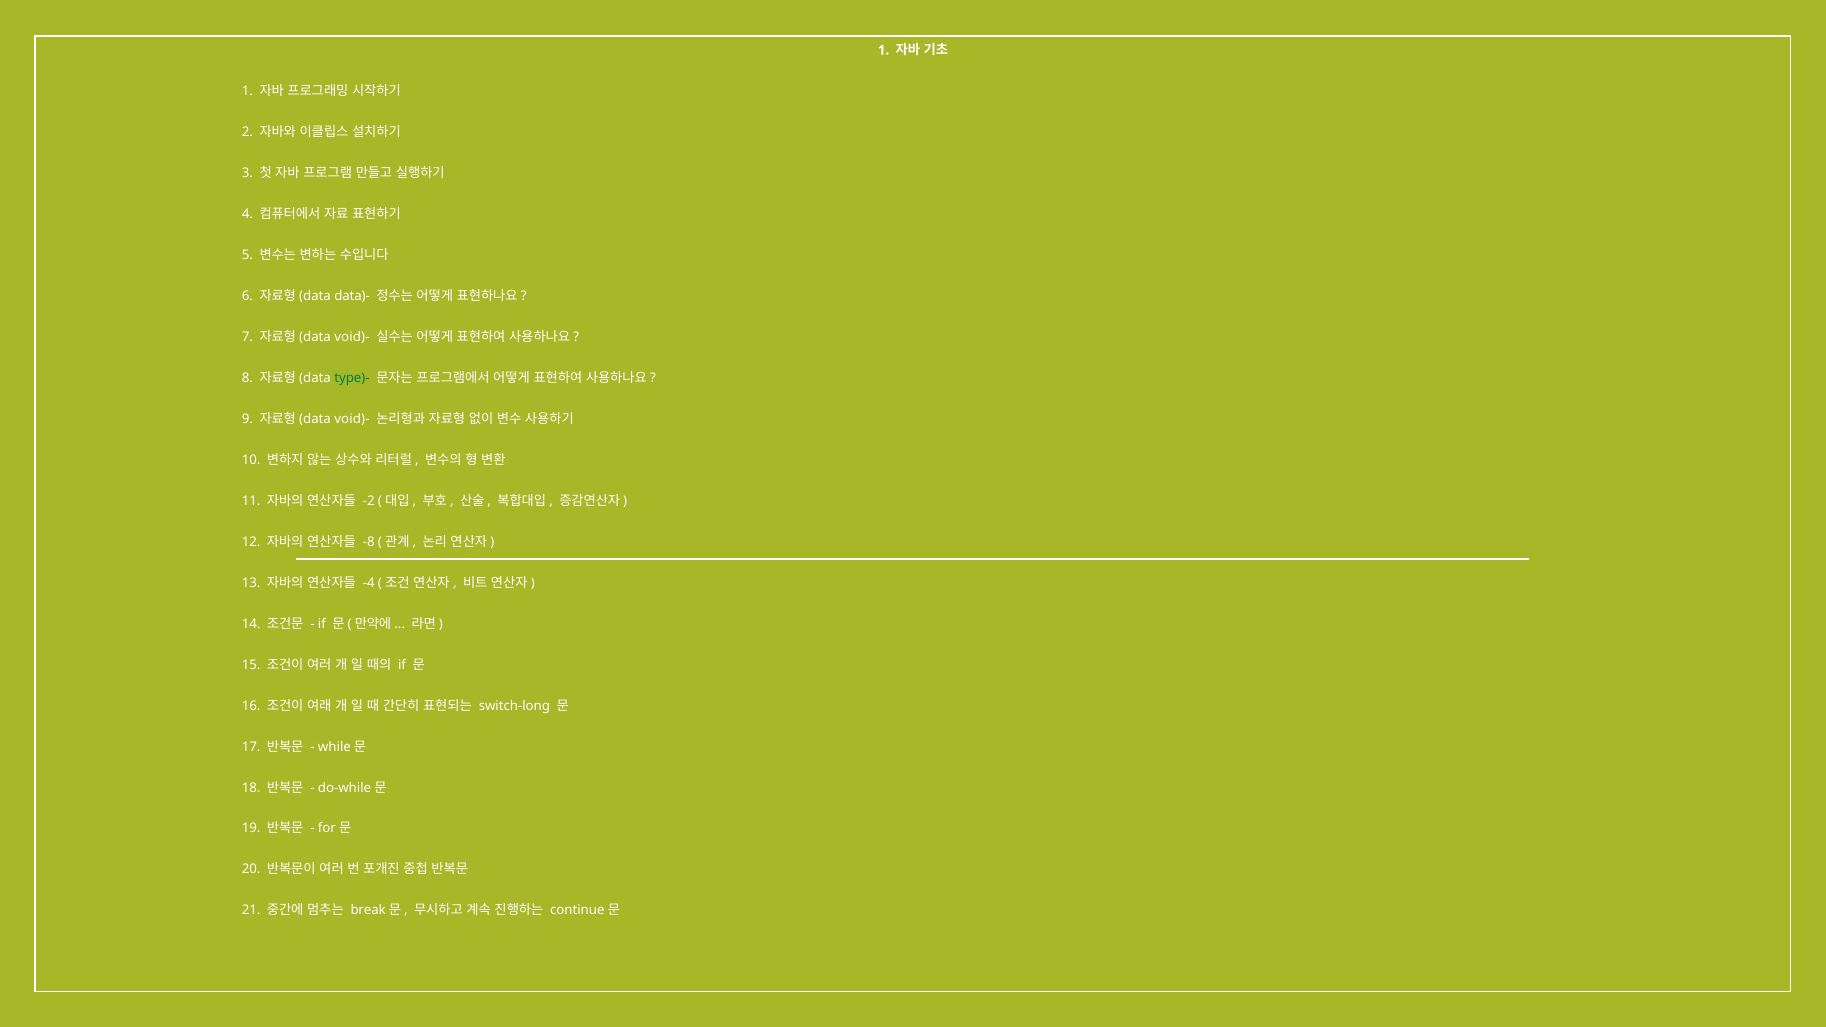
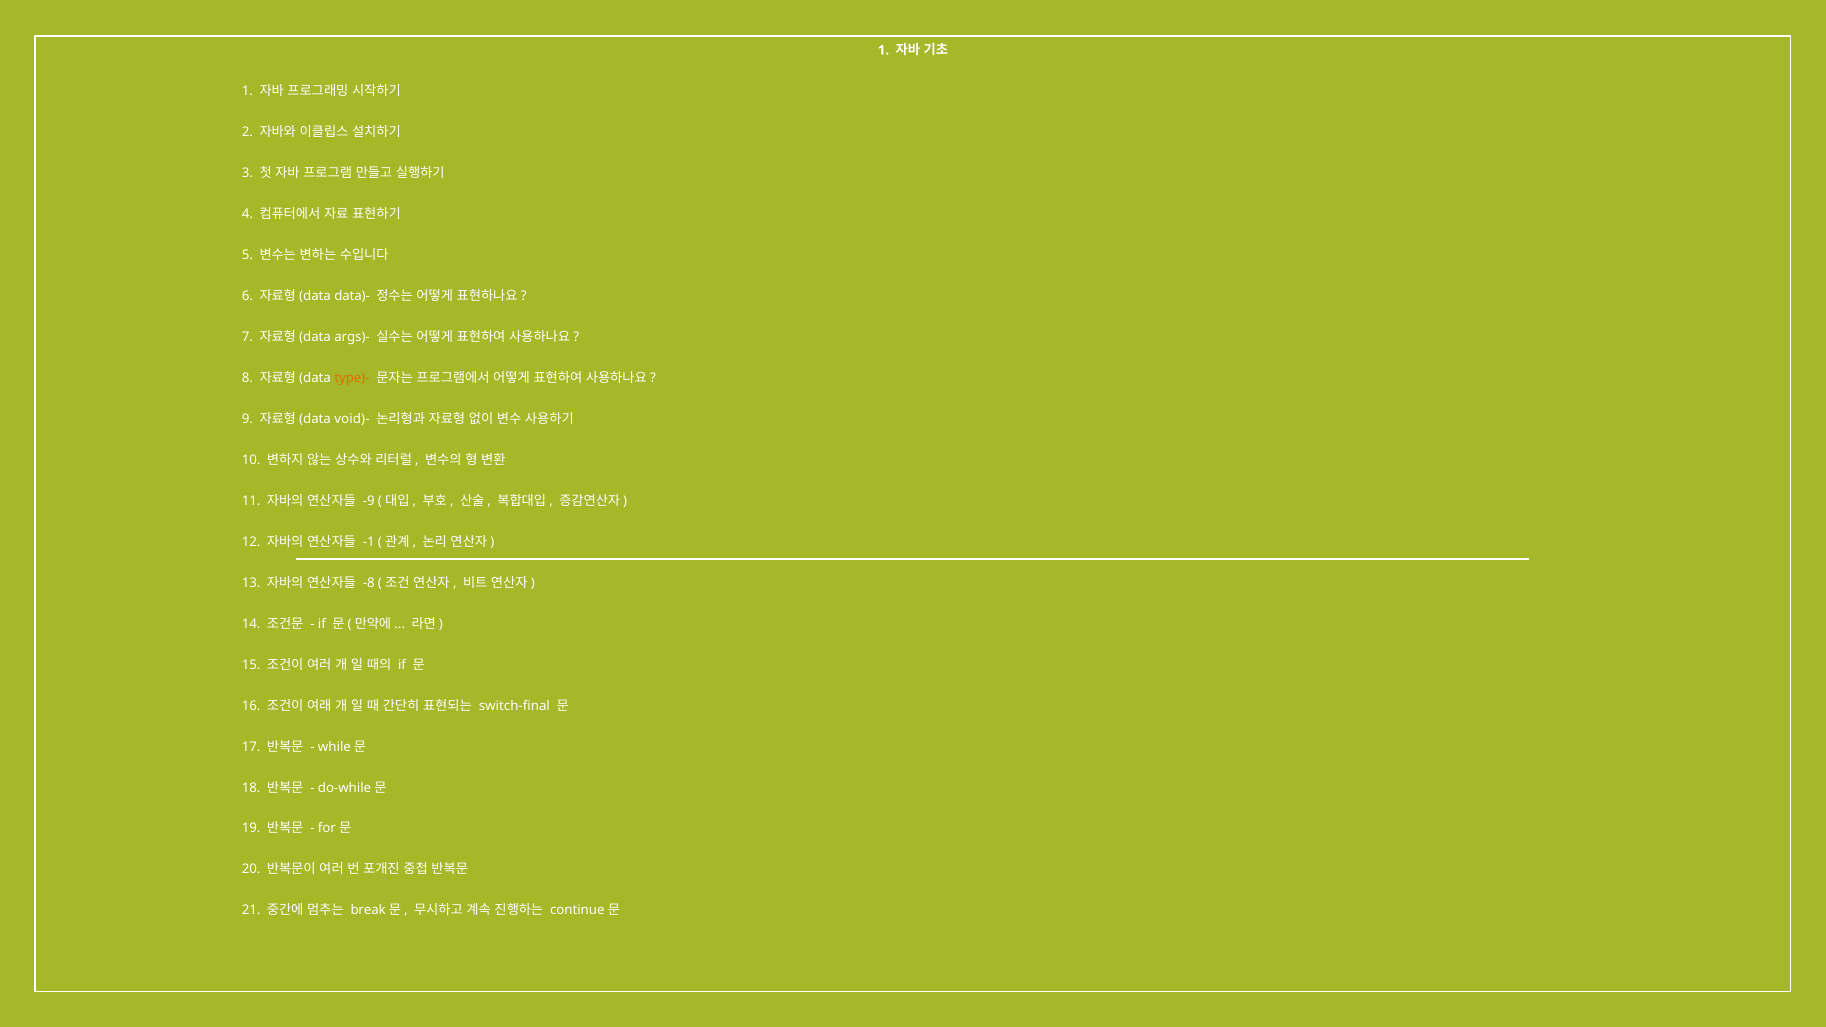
void)-: void)- -> args)- (352, 337)
type)- colour: green -> orange (352, 378)
-2: -2 -> -9 (369, 501)
-8: -8 -> -1 (369, 542)
-4: -4 -> -8 (369, 583)
switch-long: switch-long -> switch-final (514, 706)
